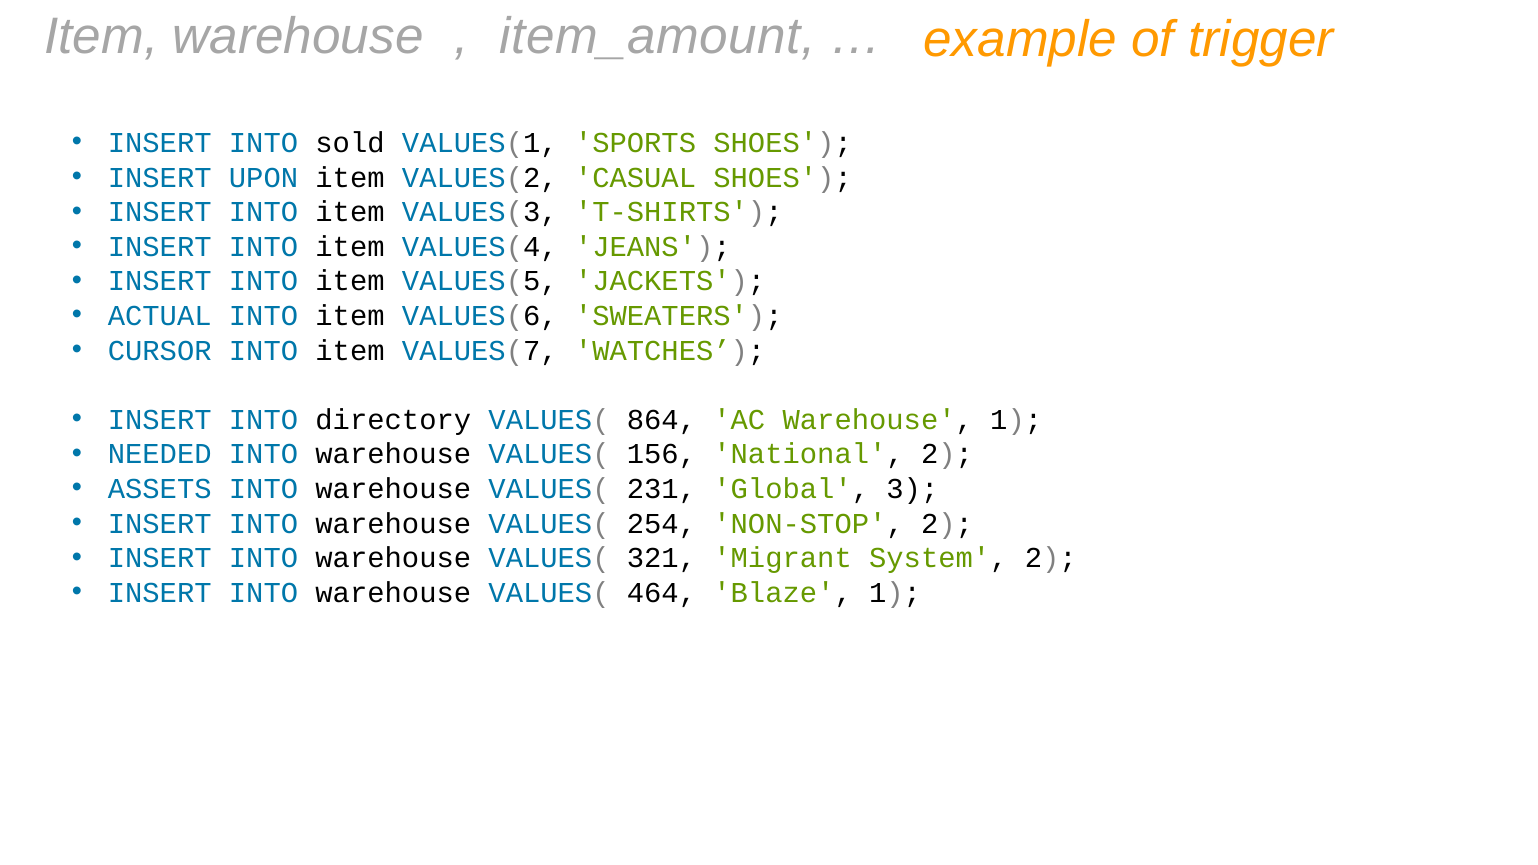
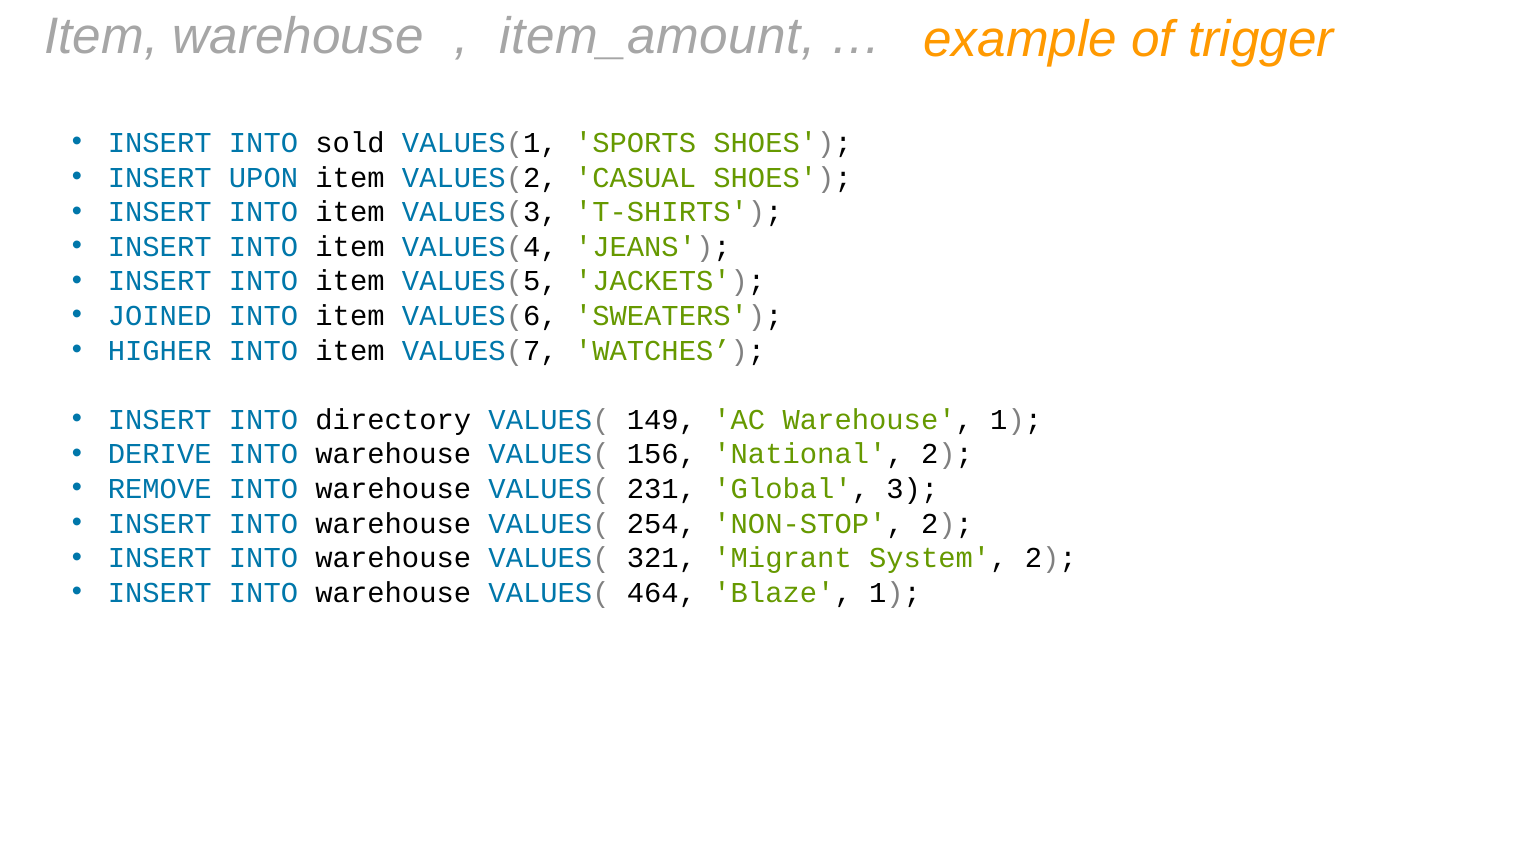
ACTUAL: ACTUAL -> JOINED (160, 316)
CURSOR: CURSOR -> HIGHER (160, 351)
864: 864 -> 149 (661, 420)
NEEDED: NEEDED -> DERIVE (160, 454)
ASSETS: ASSETS -> REMOVE (160, 489)
